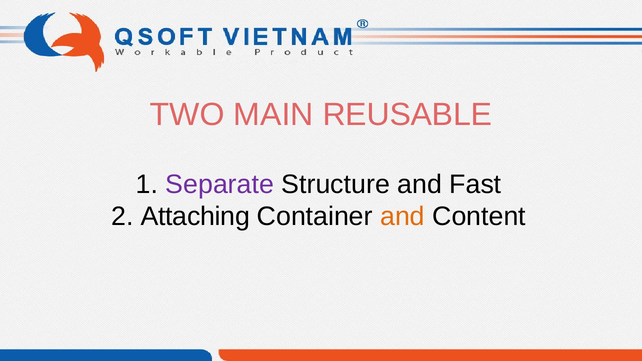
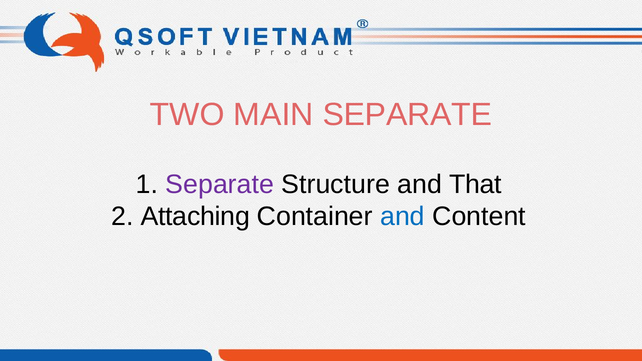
MAIN REUSABLE: REUSABLE -> SEPARATE (407, 115)
Fast: Fast -> That (475, 184)
and colour: orange -> blue (402, 216)
